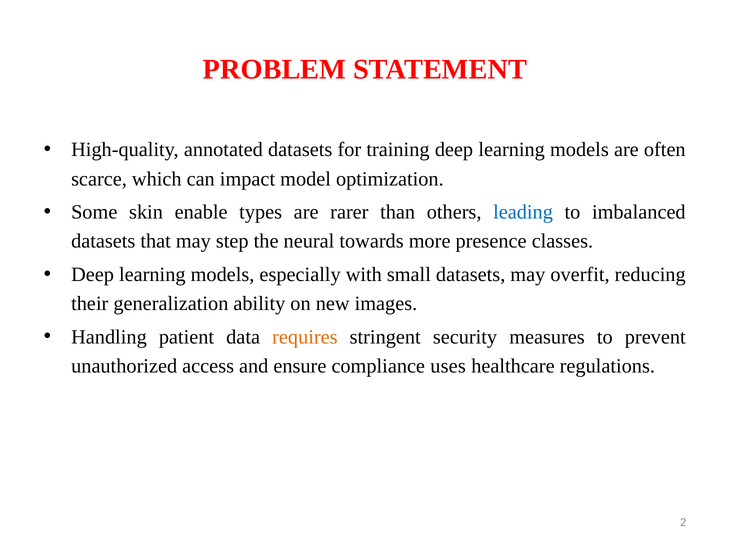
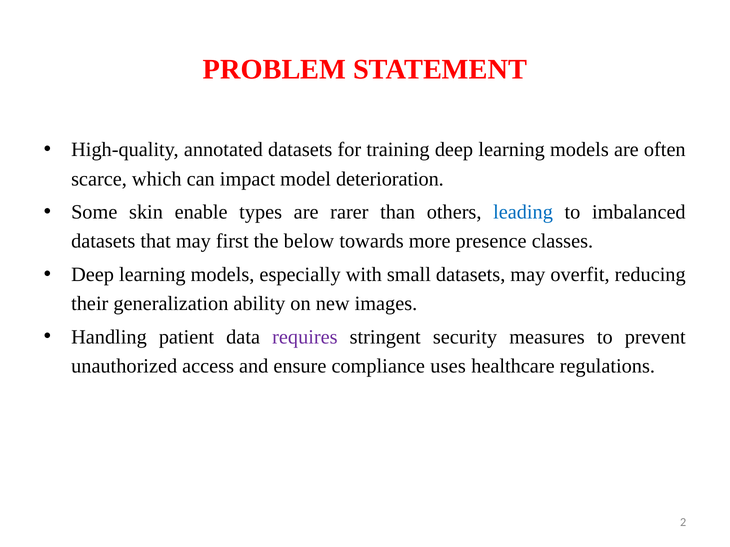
optimization: optimization -> deterioration (390, 179)
step: step -> first (232, 242)
neural: neural -> below (309, 242)
requires colour: orange -> purple (305, 337)
